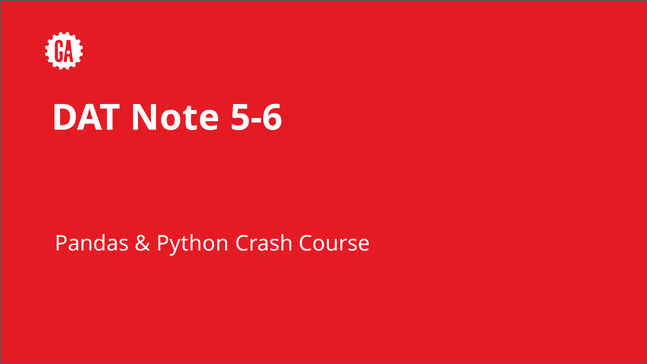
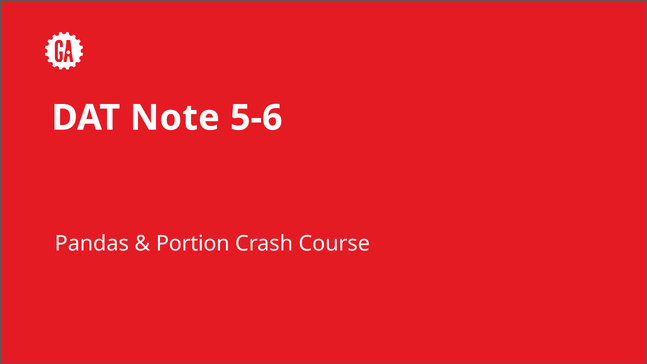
Python: Python -> Portion (193, 244)
